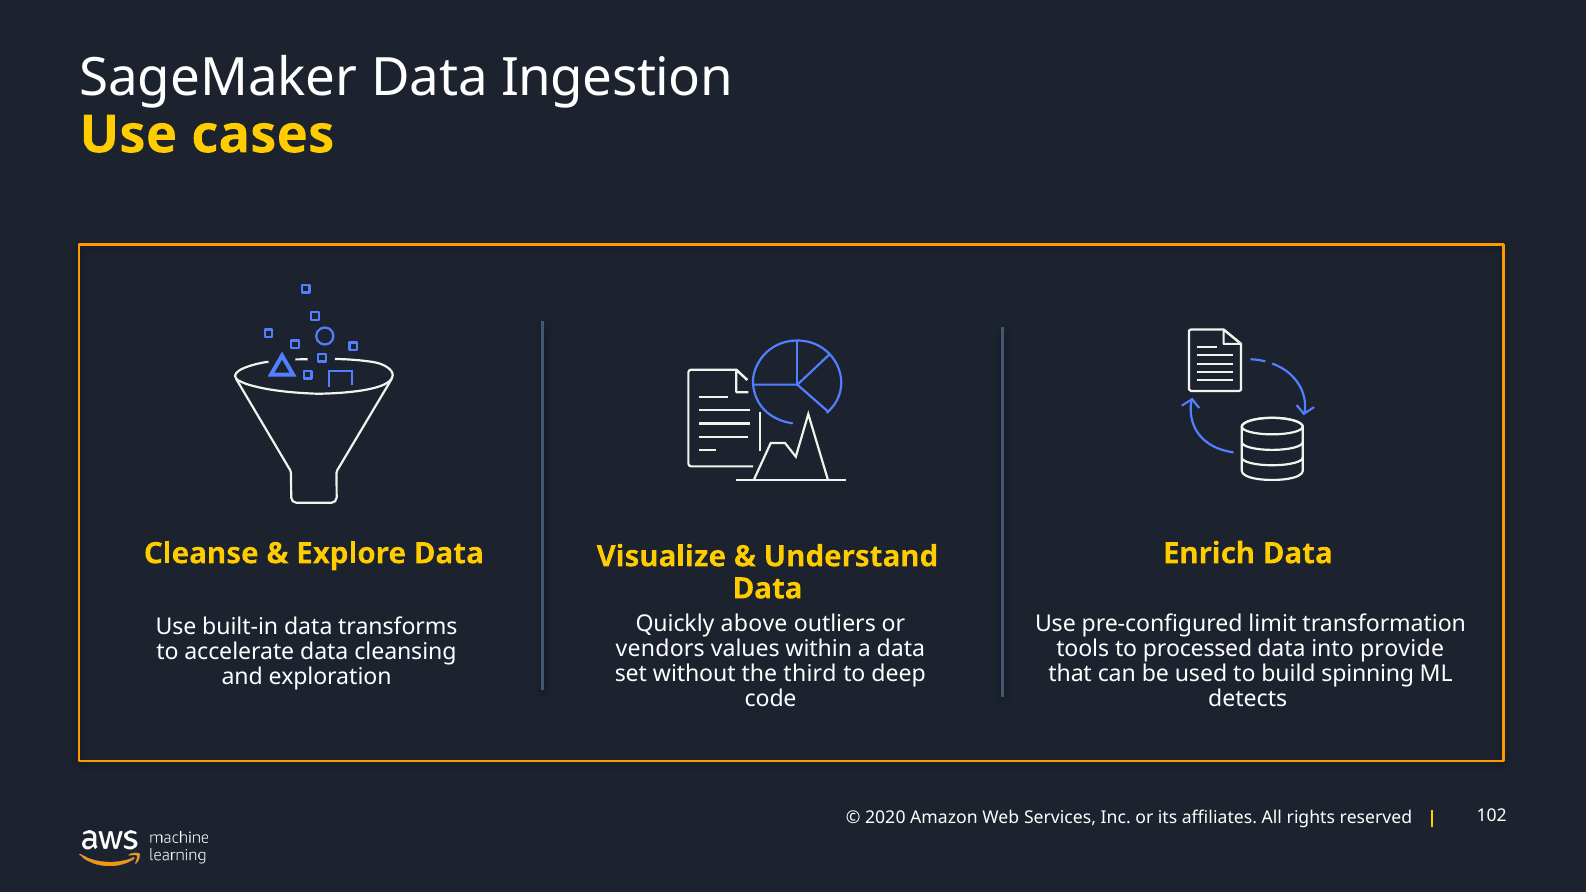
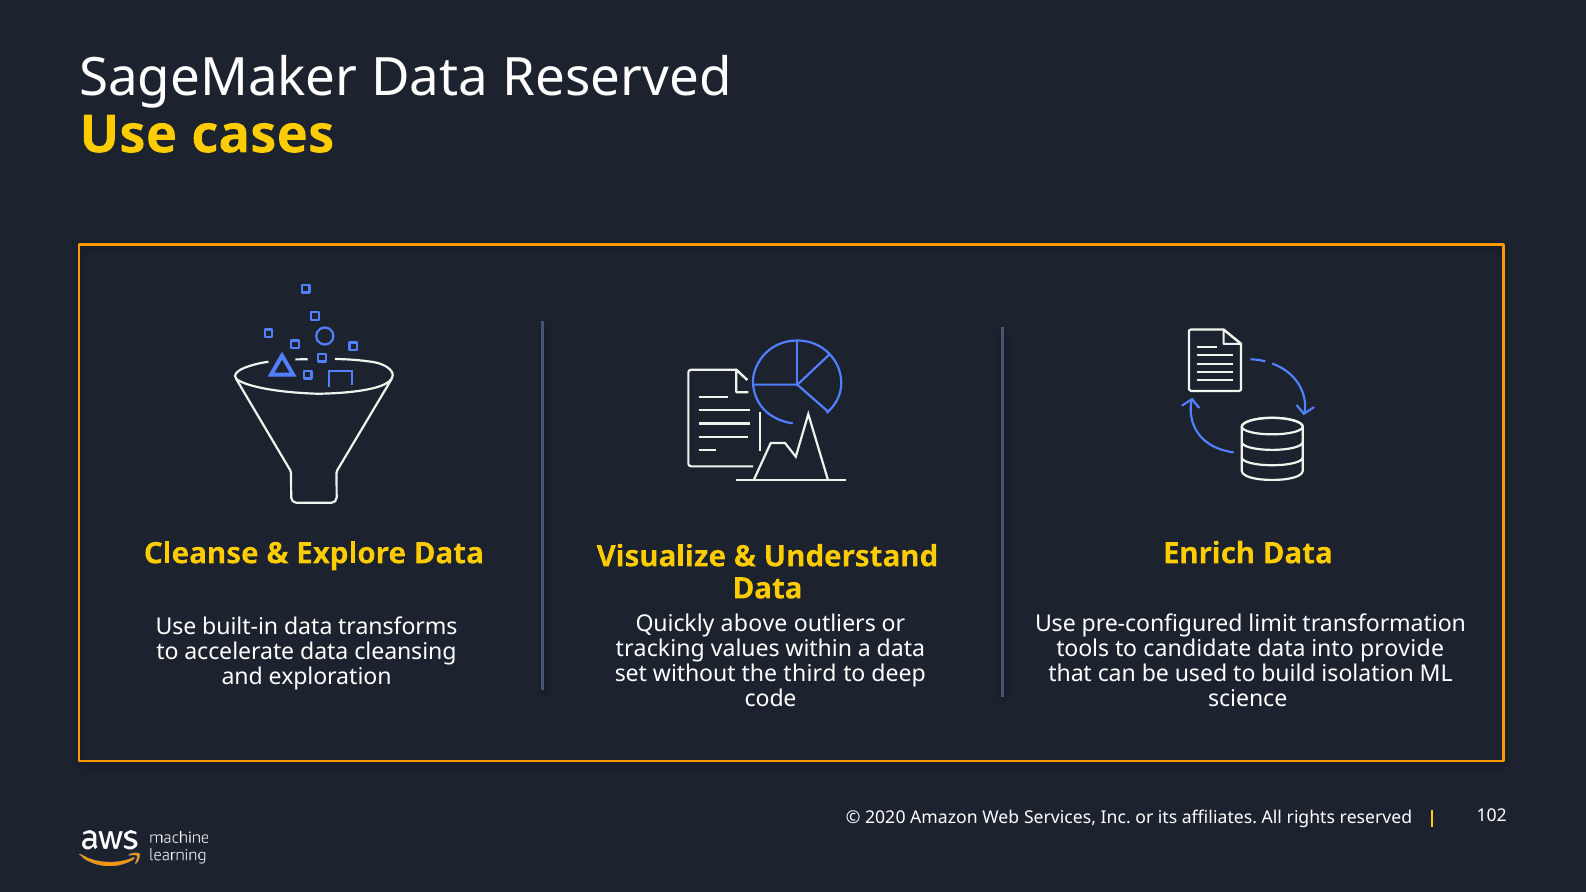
Data Ingestion: Ingestion -> Reserved (617, 78)
vendors: vendors -> tracking (660, 649)
processed: processed -> candidate (1197, 649)
spinning: spinning -> isolation (1368, 674)
detects: detects -> science (1248, 699)
